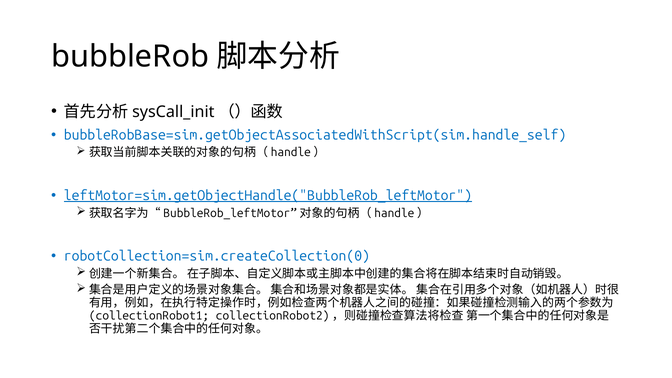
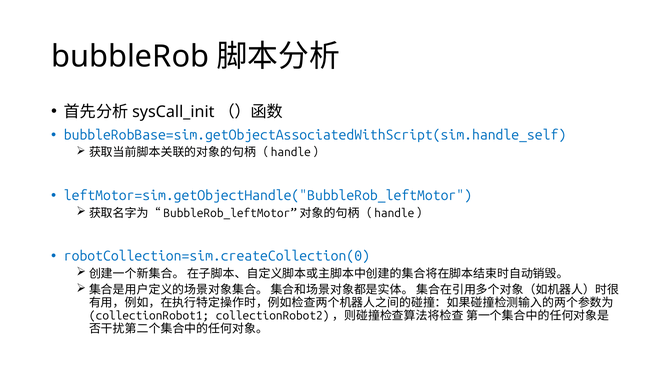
leftMotor=sim.getObjectHandle("BubbleRob_leftMotor underline: present -> none (268, 196)
